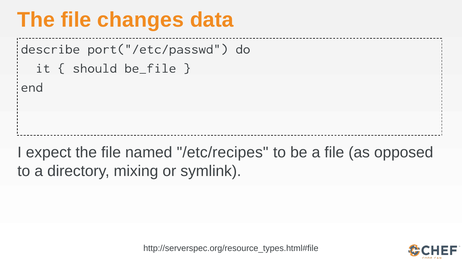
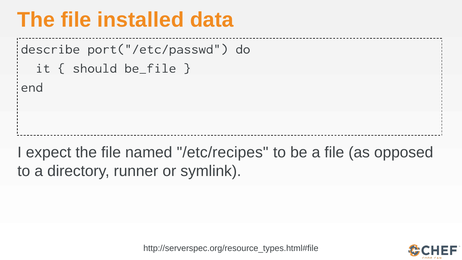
changes: changes -> installed (141, 20)
mixing: mixing -> runner (136, 171)
